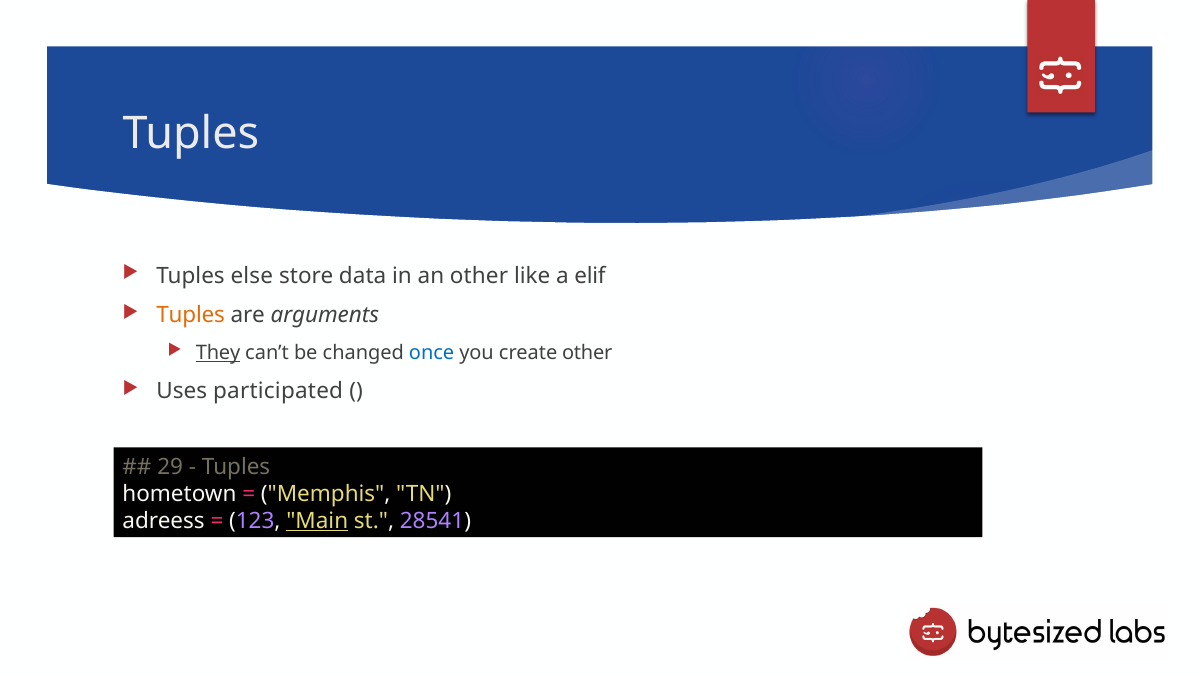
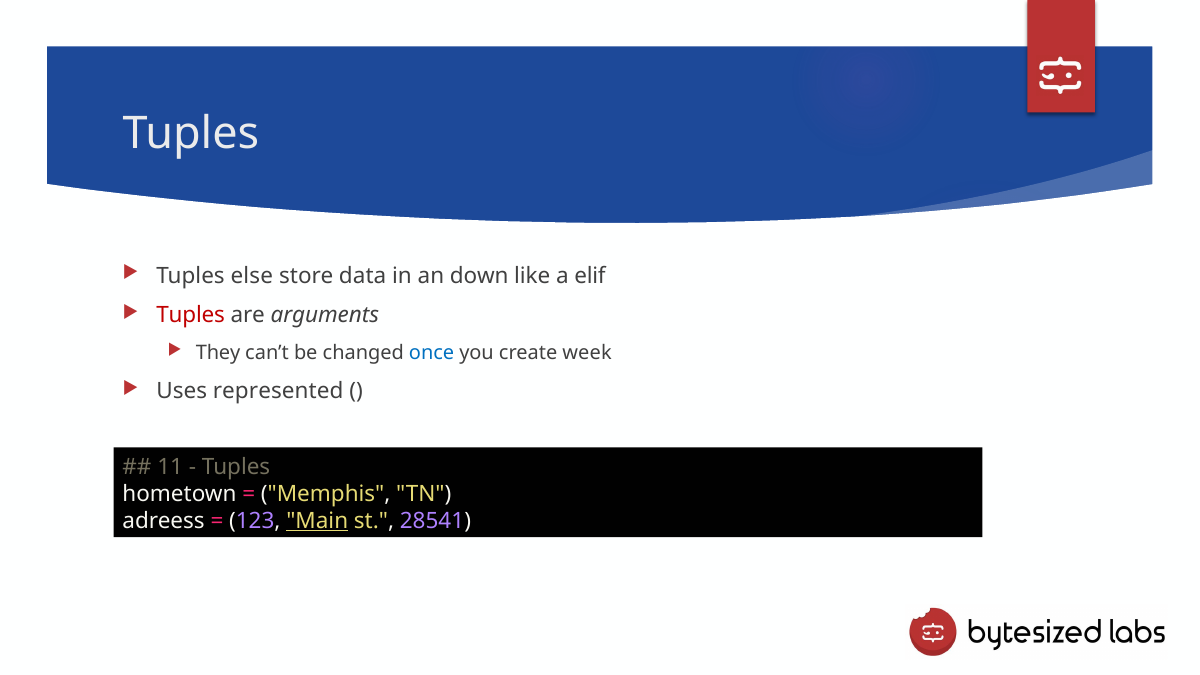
an other: other -> down (479, 276)
Tuples colour: orange -> red (191, 315)
They underline: present -> none (218, 353)
create other: other -> week (587, 353)
participated: participated -> represented (278, 391)
29: 29 -> 11 (170, 467)
